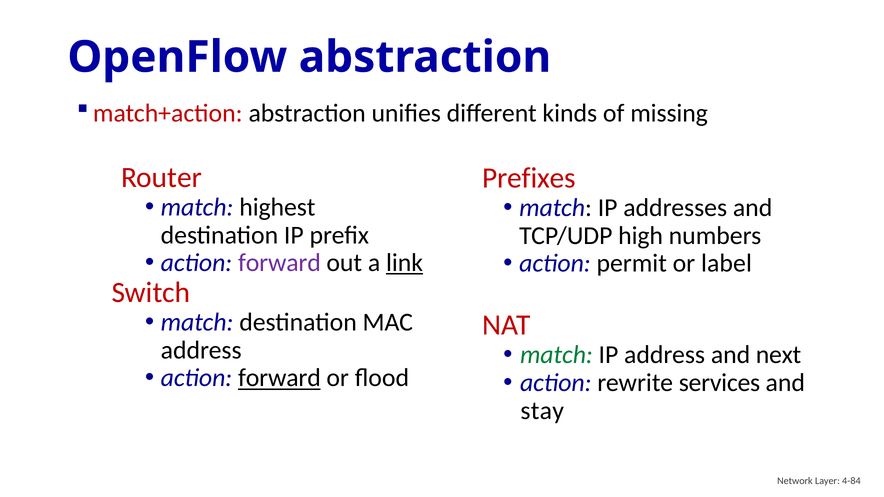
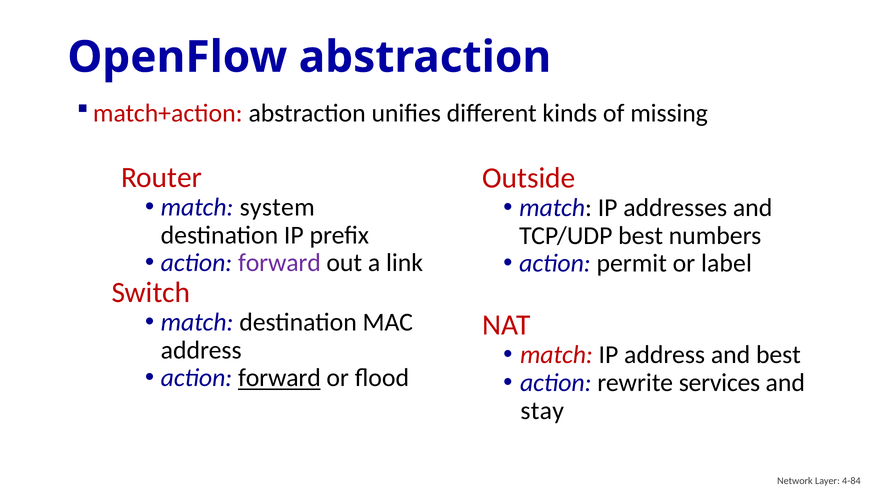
Prefixes: Prefixes -> Outside (529, 178)
highest: highest -> system (277, 207)
TCP/UDP high: high -> best (641, 236)
link underline: present -> none (405, 263)
match colour: green -> red (556, 355)
and next: next -> best (778, 355)
